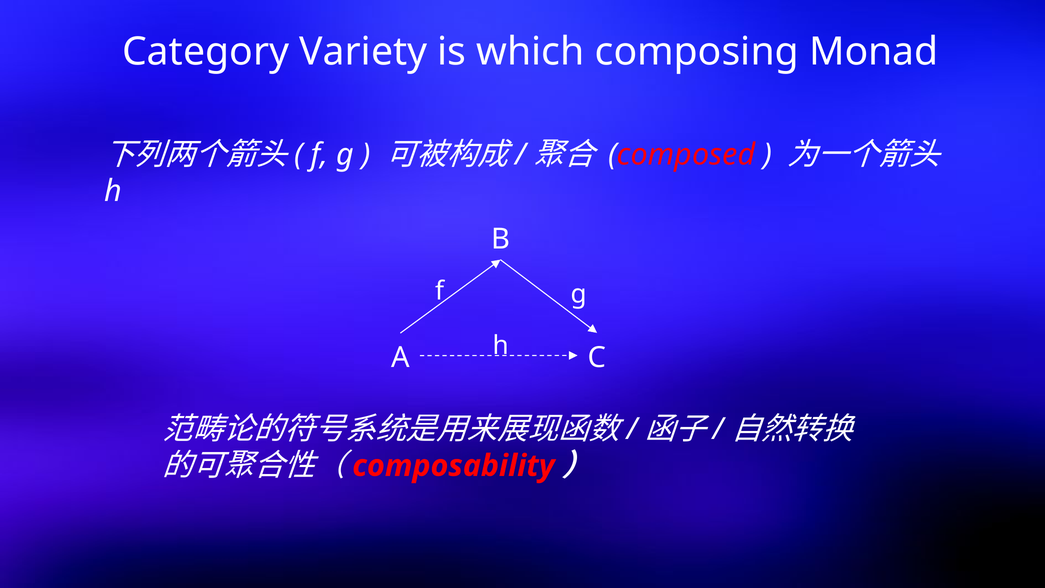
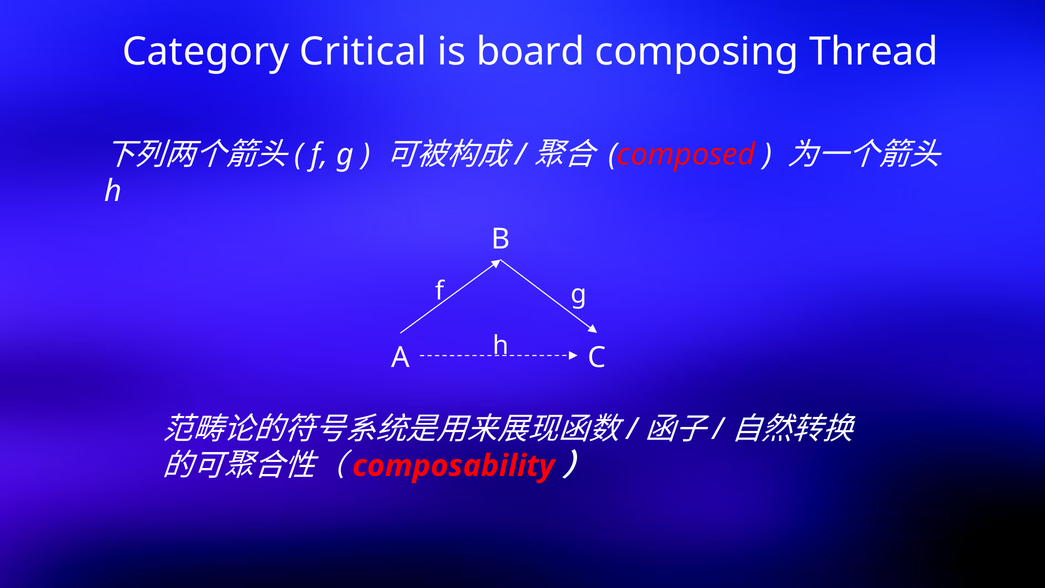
Variety: Variety -> Critical (363, 52)
which: which -> board (531, 52)
Monad: Monad -> Thread (874, 52)
